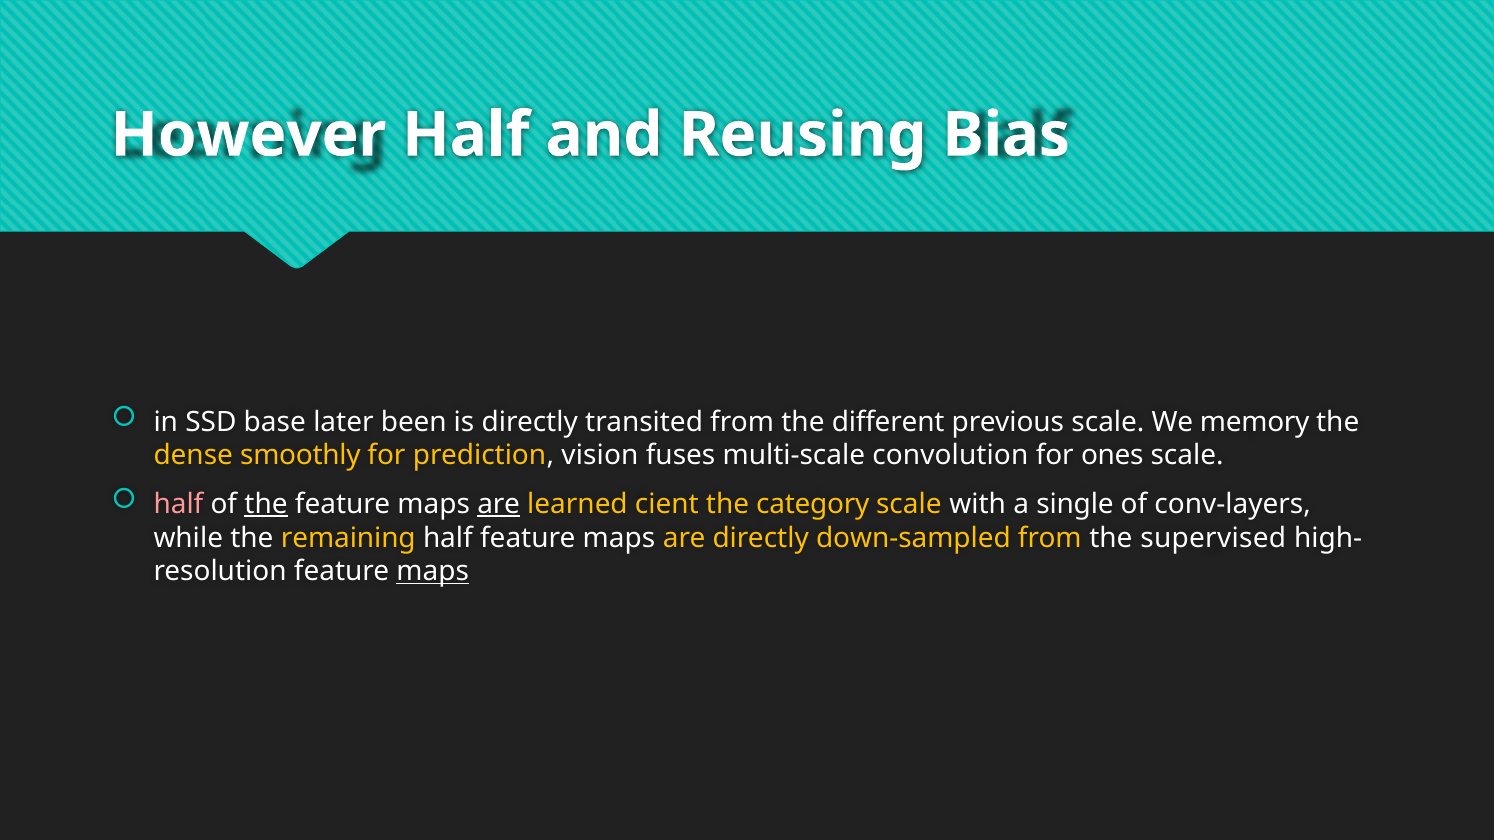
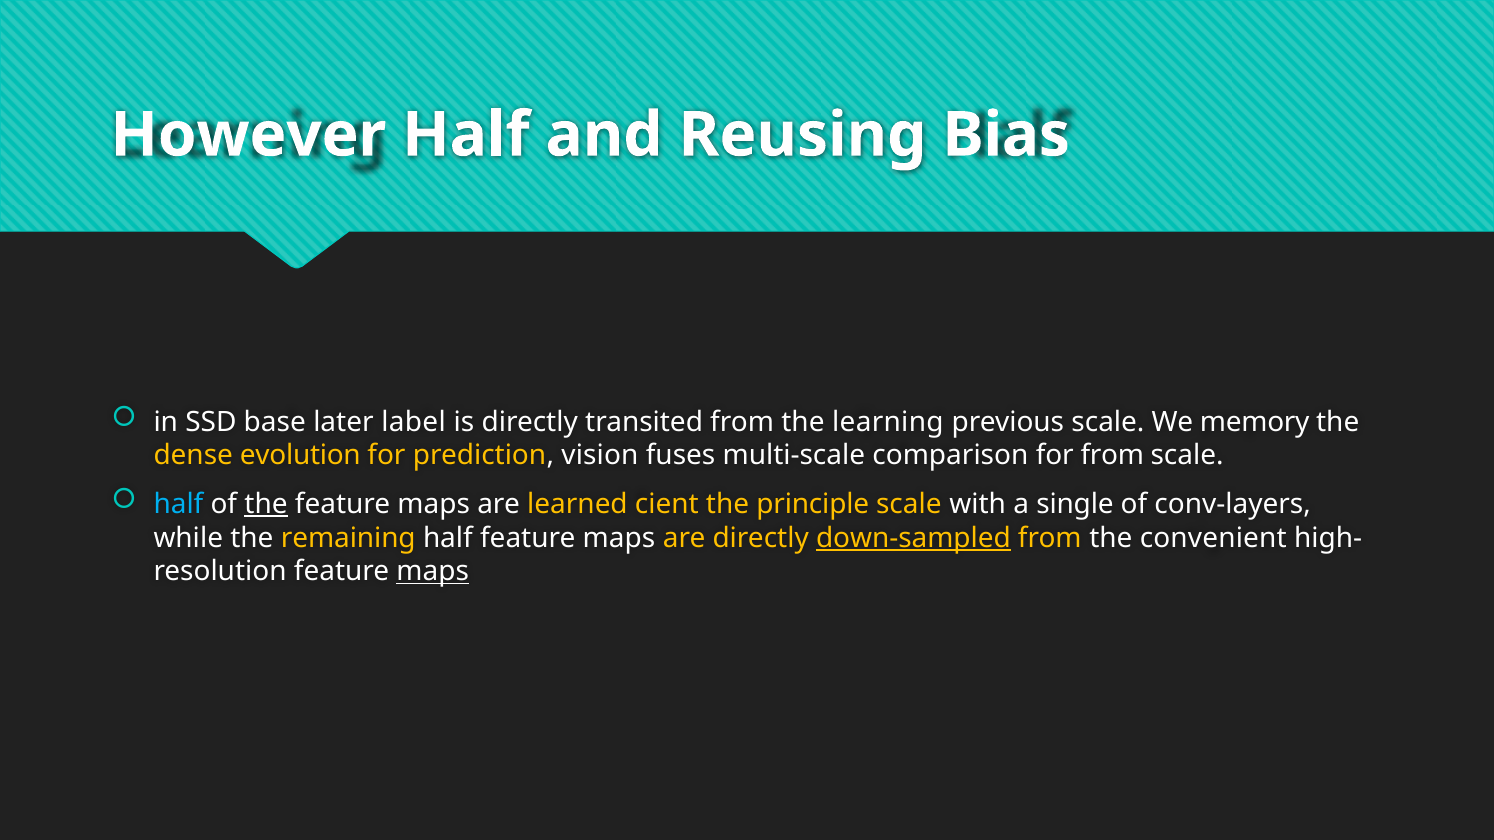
been: been -> label (414, 422)
different: different -> learning (888, 422)
smoothly: smoothly -> evolution (300, 456)
convolution: convolution -> comparison (950, 456)
for ones: ones -> from (1112, 456)
half colour: pink -> light blue (178, 505)
are underline: present -> none (499, 505)
category: category -> principle (813, 505)
down-sampled underline: none -> present (913, 538)
supervised: supervised -> convenient (1213, 538)
